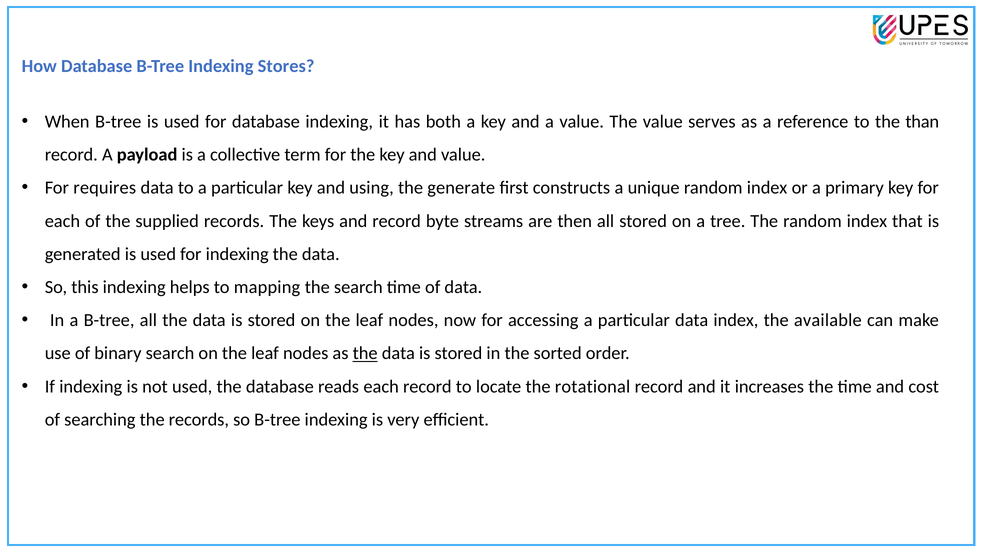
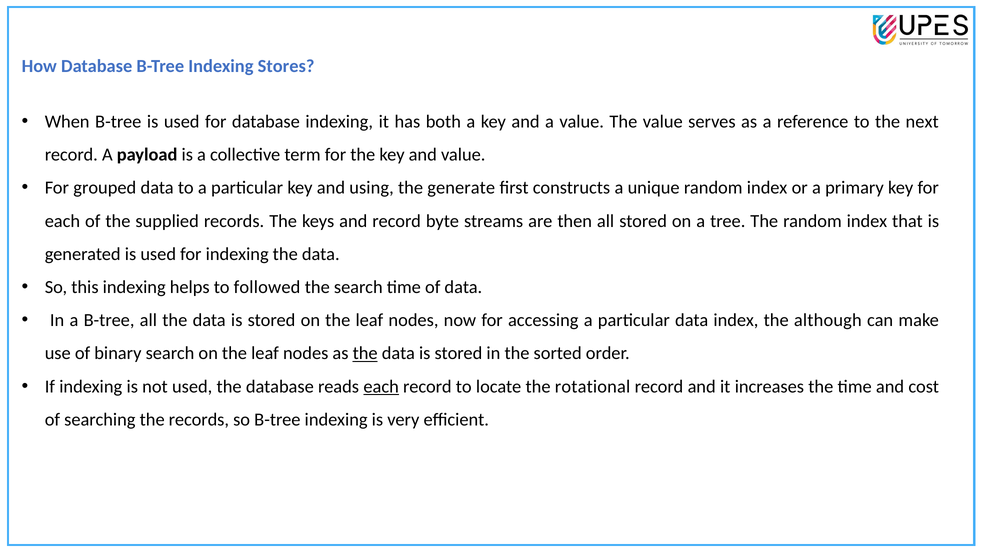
than: than -> next (922, 122)
requires: requires -> grouped (105, 188)
mapping: mapping -> followed (267, 287)
available: available -> although (828, 321)
each underline: none -> present (381, 387)
